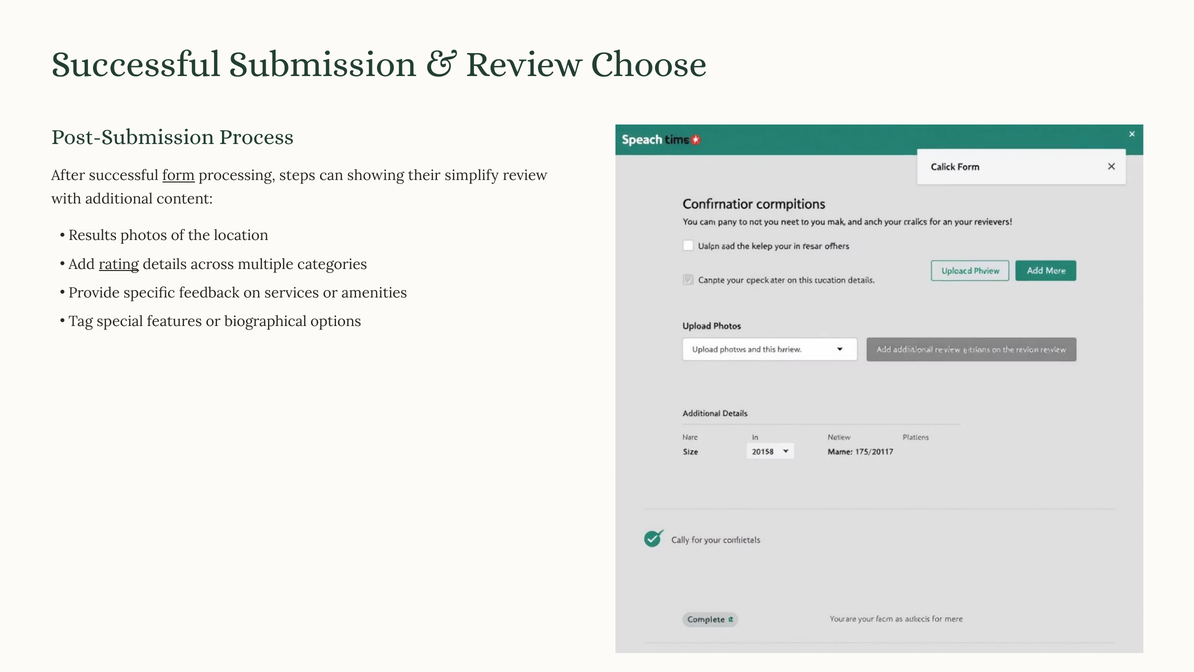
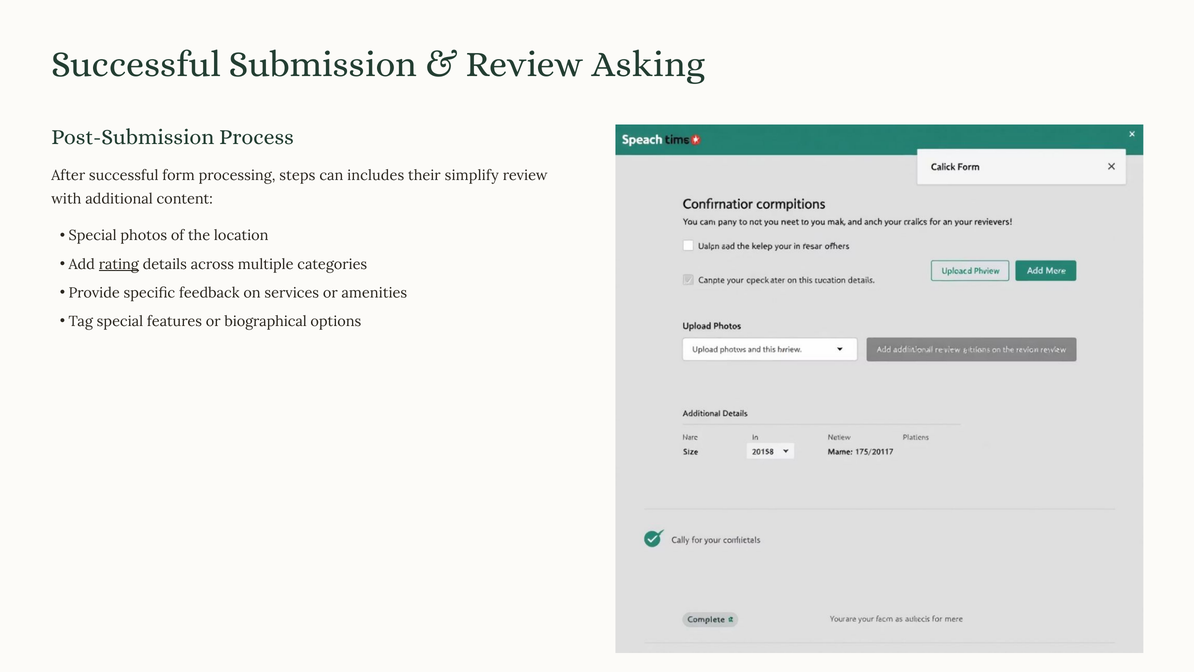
Choose: Choose -> Asking (649, 64)
form underline: present -> none (179, 175)
showing: showing -> includes (376, 175)
Results: Results -> Special (93, 236)
